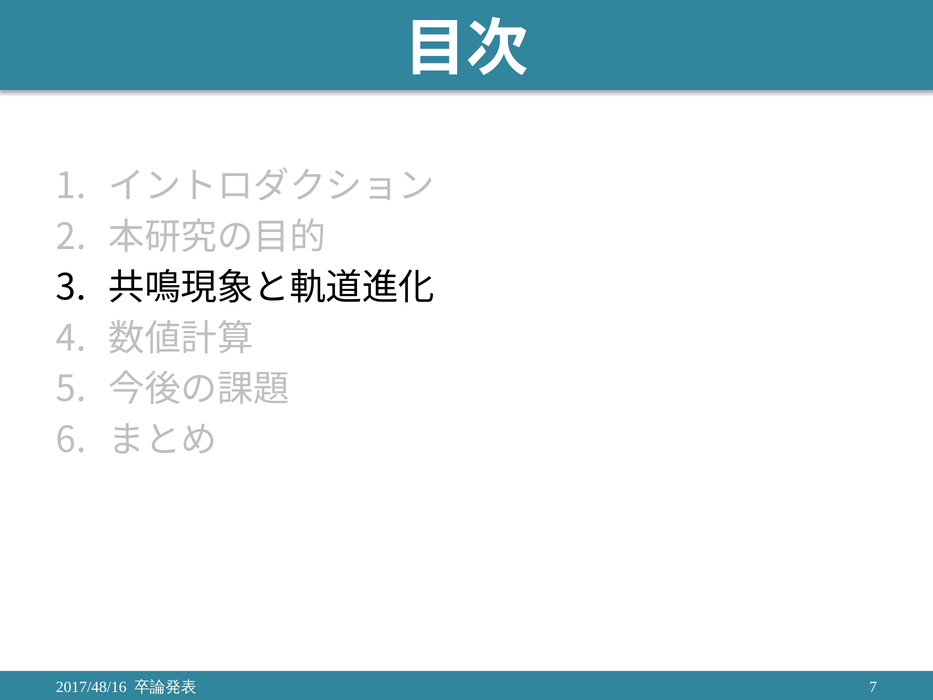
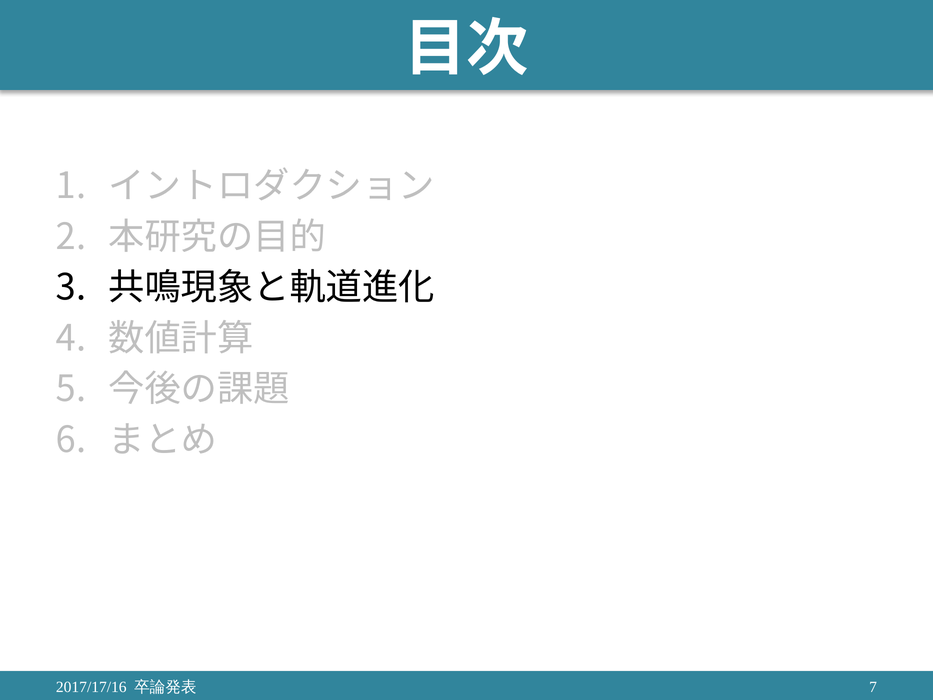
2017/48/16: 2017/48/16 -> 2017/17/16 (91, 687)
